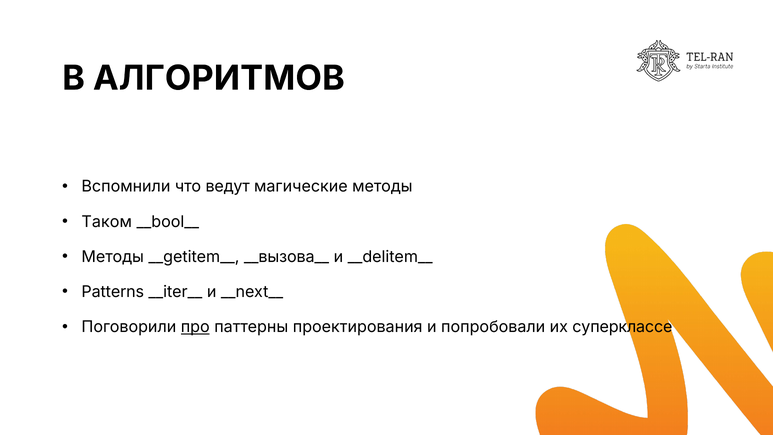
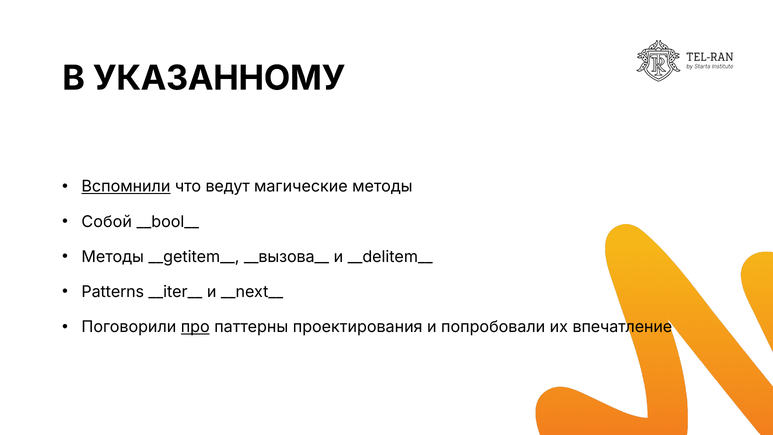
АЛГОРИТМОВ: АЛГОРИТМОВ -> УКАЗАННОМУ (219, 78)
Вспомнили underline: none -> present (126, 187)
Таком: Таком -> Собой (107, 222)
суперклассе: суперклассе -> впечатление (622, 327)
